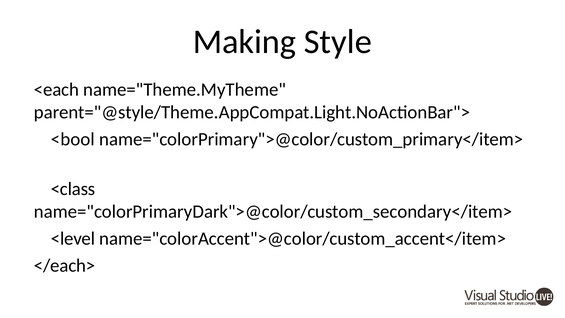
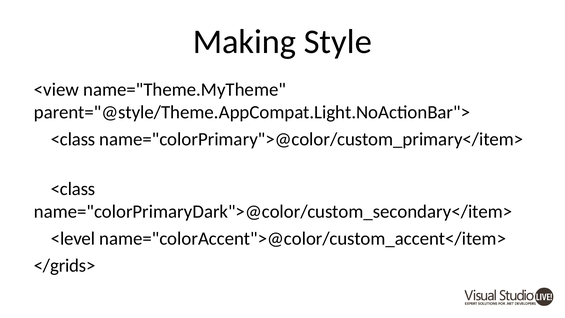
<each: <each -> <view (56, 90)
<bool: <bool -> <class (73, 139)
</each>: </each> -> </grids> (65, 265)
